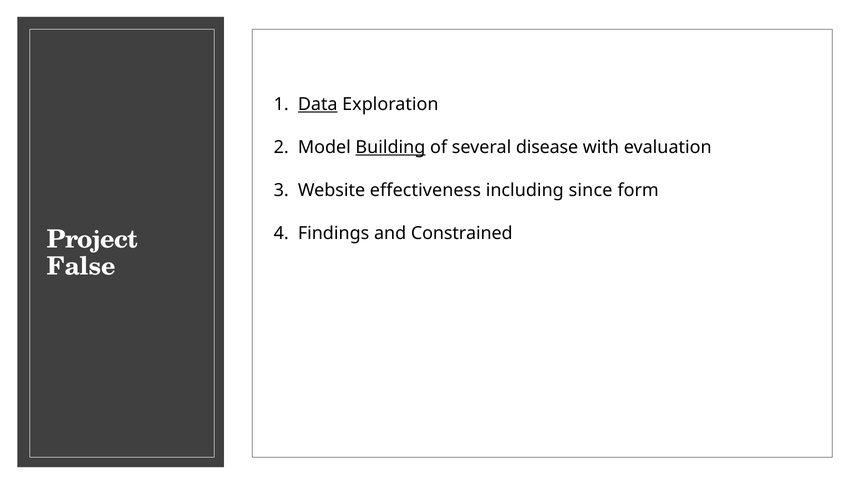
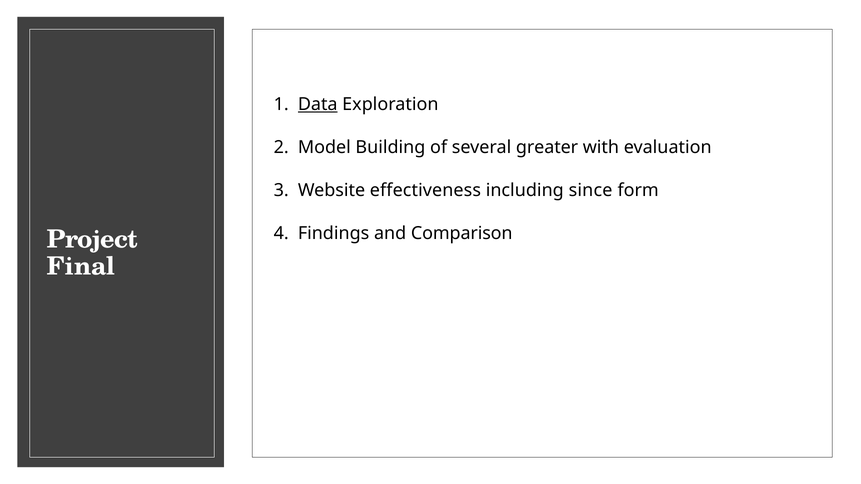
Building underline: present -> none (390, 148)
disease: disease -> greater (547, 148)
Constrained: Constrained -> Comparison (462, 234)
False: False -> Final (81, 267)
